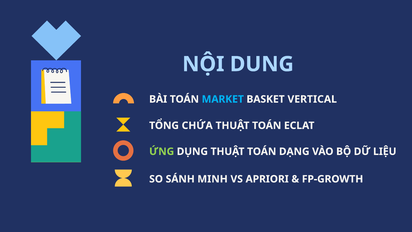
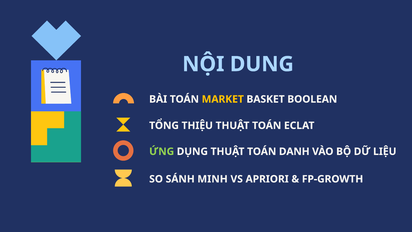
MARKET colour: light blue -> yellow (223, 99)
VERTICAL: VERTICAL -> BOOLEAN (312, 99)
CHỨA: CHỨA -> THIỆU (197, 125)
DẠNG: DẠNG -> DANH (294, 151)
